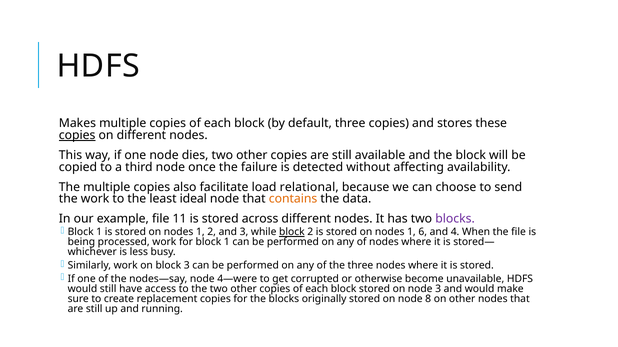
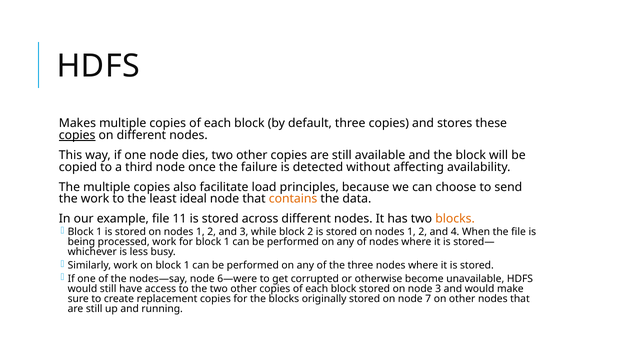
relational: relational -> principles (309, 187)
blocks colour: purple -> orange (455, 219)
block underline: present -> none (292, 233)
6: 6 -> 2 (423, 233)
on block 3: 3 -> 1 (187, 266)
4—were: 4—were -> 6—were (237, 279)
8: 8 -> 7 (428, 299)
